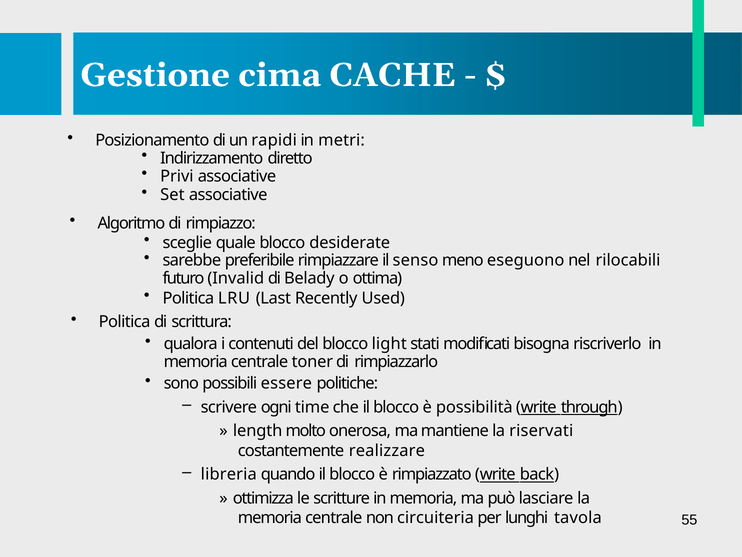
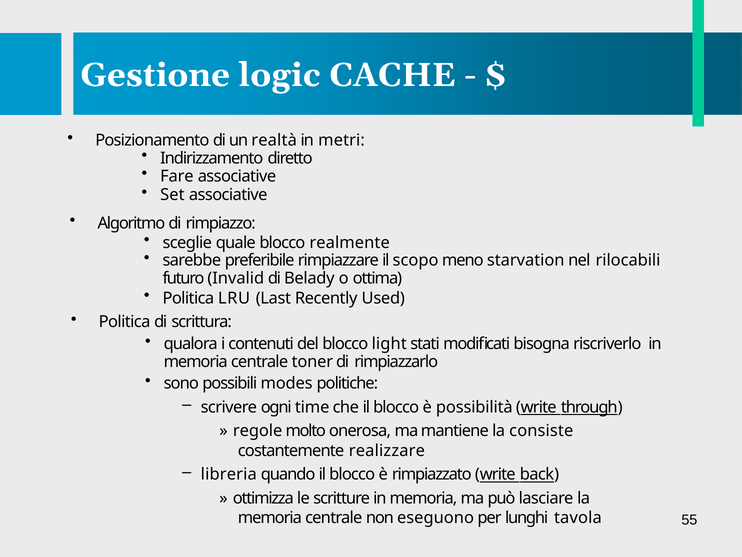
cima: cima -> logic (280, 75)
rapidi: rapidi -> realtà (274, 140)
Privi: Privi -> Fare (177, 176)
desiderate: desiderate -> realmente (350, 242)
senso: senso -> scopo (416, 260)
eseguono: eseguono -> starvation (526, 260)
essere: essere -> modes (287, 383)
length: length -> regole (258, 431)
riservati: riservati -> consiste (541, 431)
circuiteria: circuiteria -> eseguono (436, 518)
